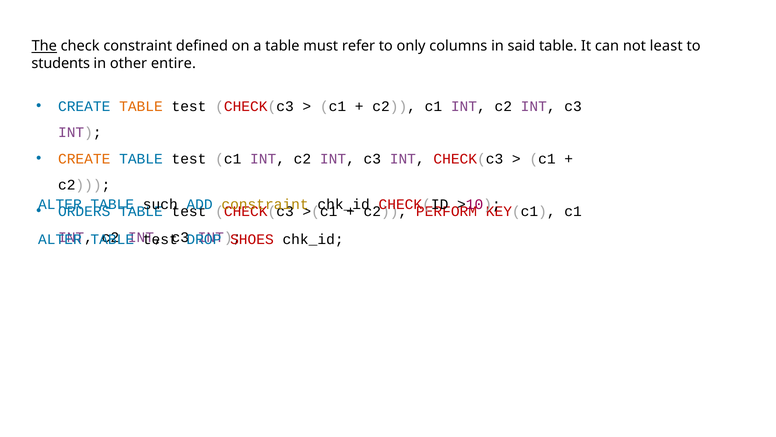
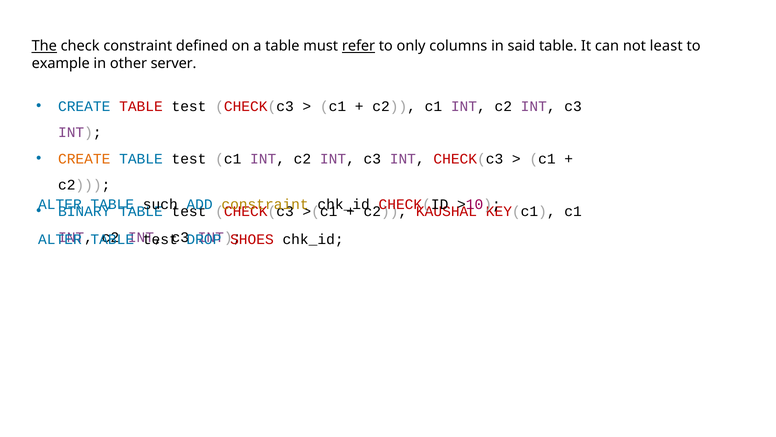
refer underline: none -> present (359, 46)
students: students -> example (61, 64)
entire: entire -> server (174, 64)
TABLE colour: orange -> red (141, 106)
ORDERS: ORDERS -> BINARY (84, 211)
PERFORM: PERFORM -> KAUSHAL (447, 211)
